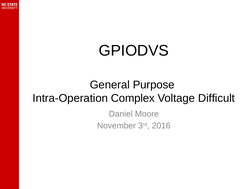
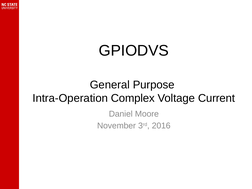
Difficult: Difficult -> Current (217, 98)
